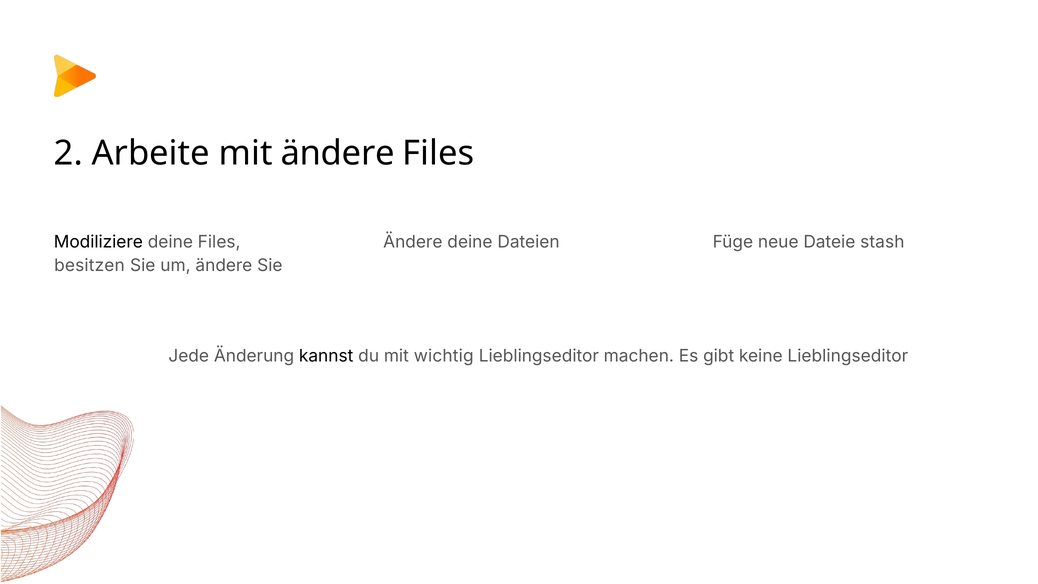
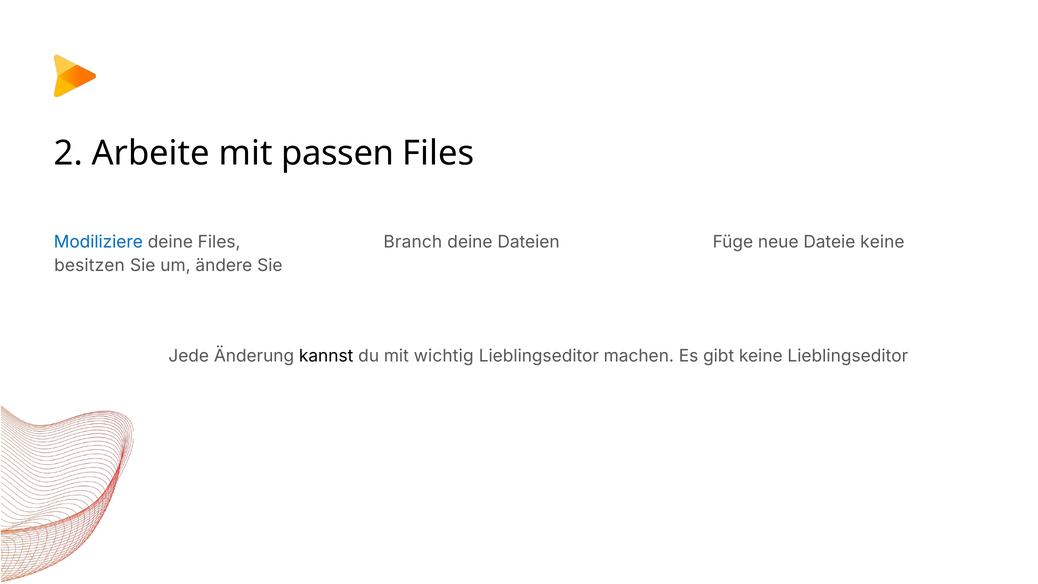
mit ändere: ändere -> passen (338, 153)
Modiliziere colour: black -> blue (98, 242)
Ändere: Ändere -> Branch (413, 242)
Dateie stash: stash -> keine (882, 242)
